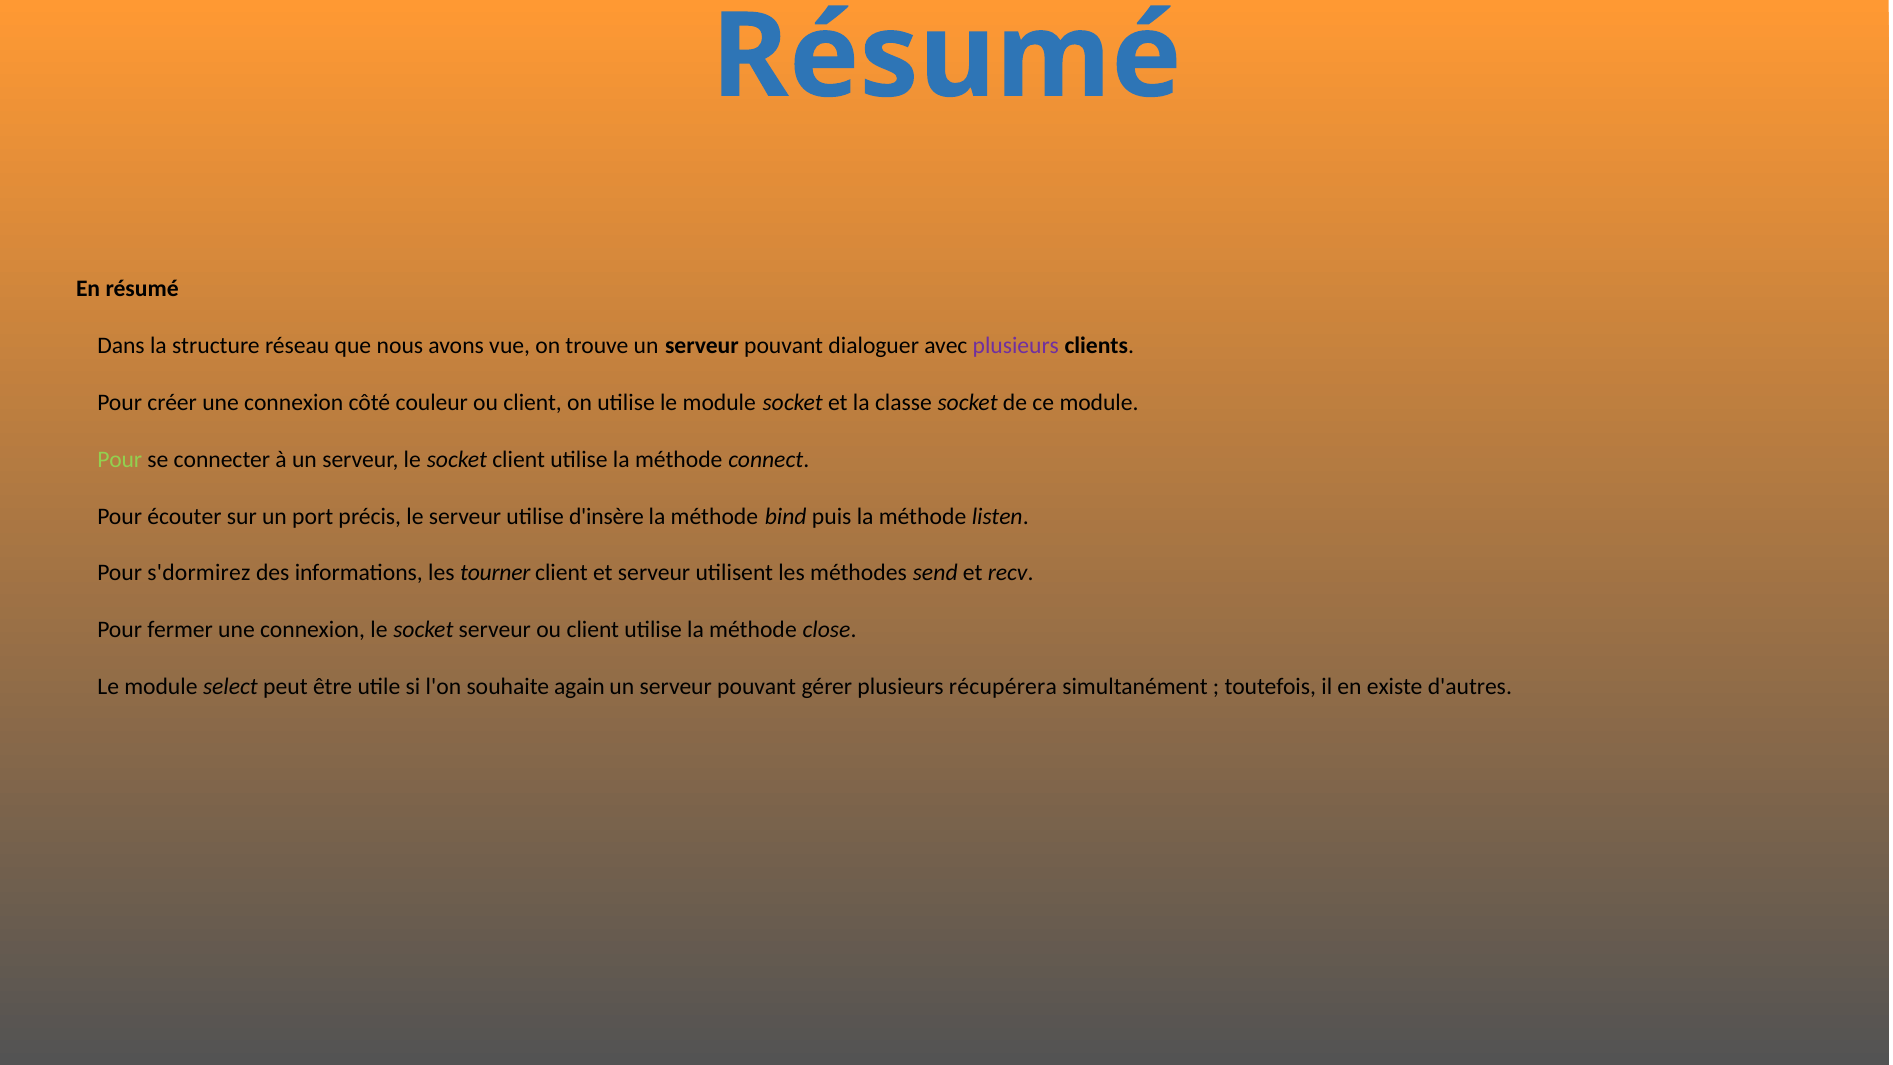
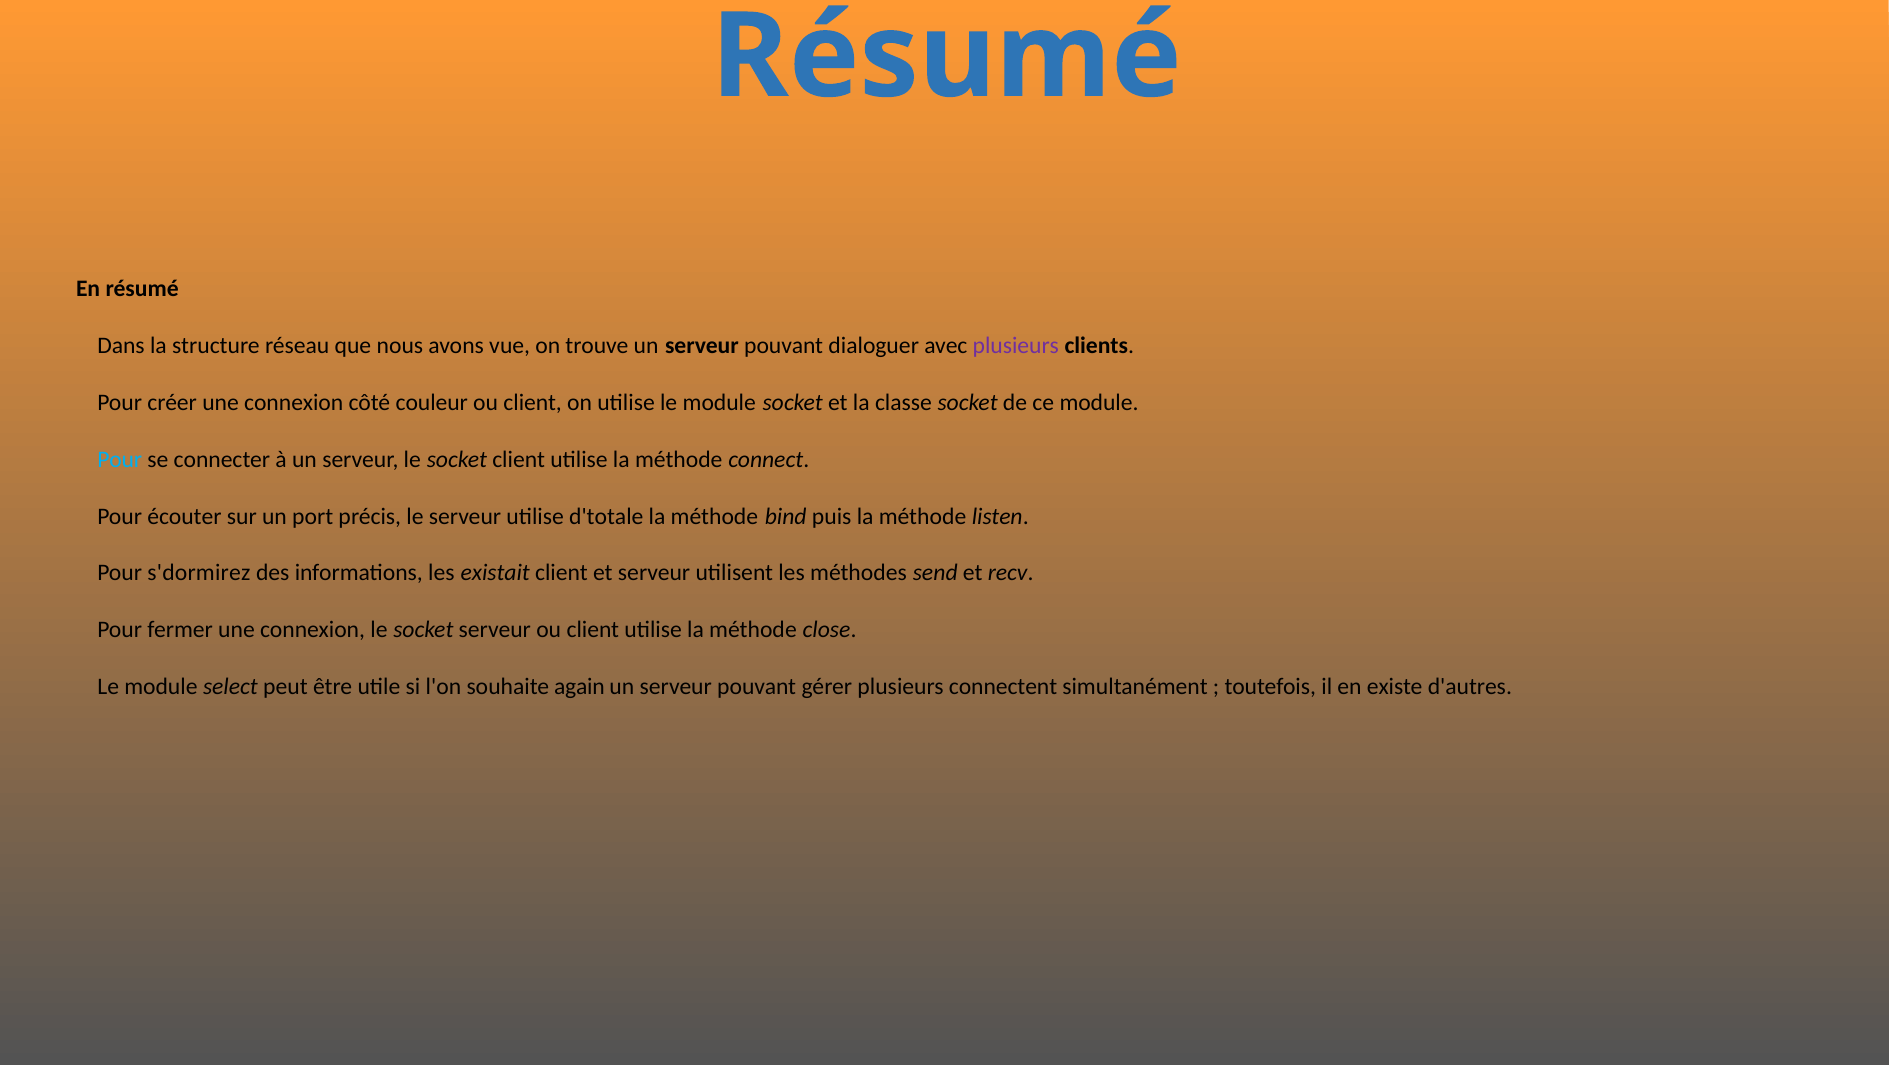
Pour colour: light green -> light blue (120, 459)
d'insère: d'insère -> d'totale (606, 516)
tourner: tourner -> existait (495, 573)
récupérera: récupérera -> connectent (1003, 687)
